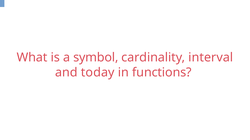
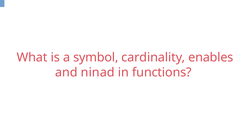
interval: interval -> enables (211, 58)
today: today -> ninad (98, 73)
